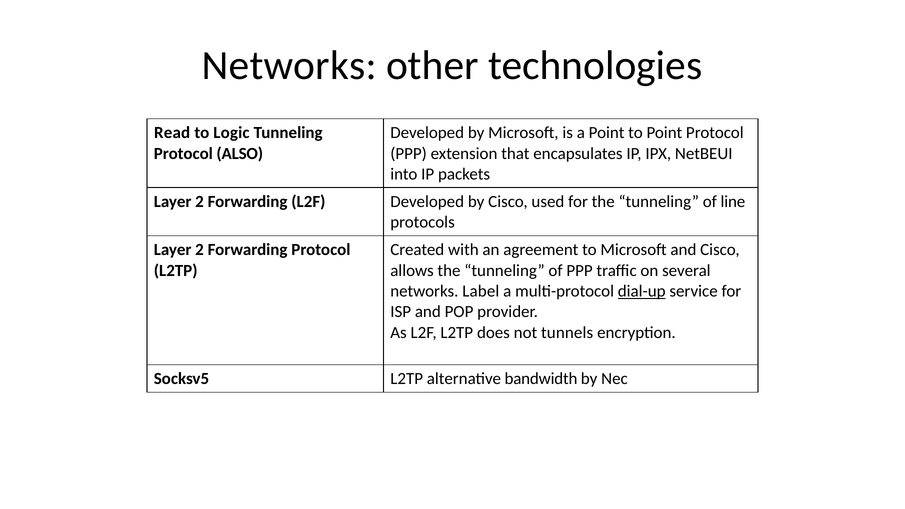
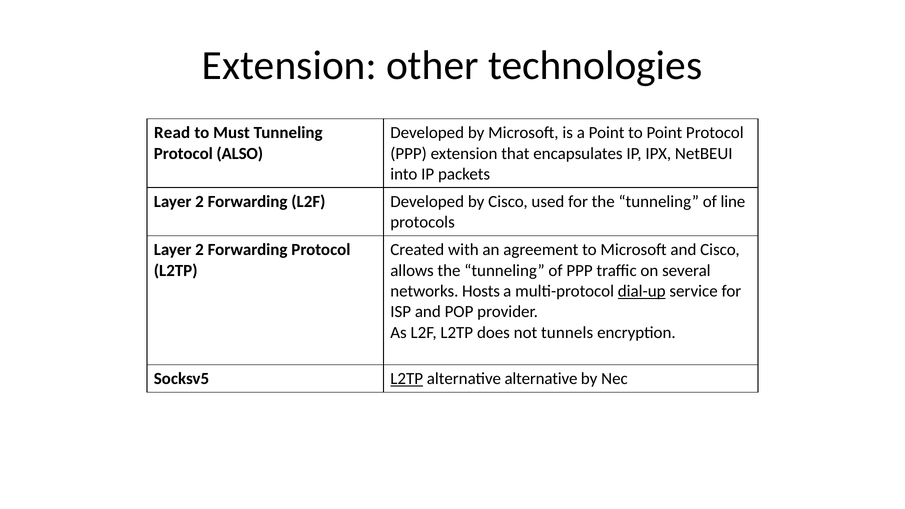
Networks: Networks -> Extension (289, 66)
Logic: Logic -> Must (232, 133)
Label: Label -> Hosts (481, 291)
L2TP underline: none -> present (407, 379)
alternative bandwidth: bandwidth -> alternative (541, 379)
